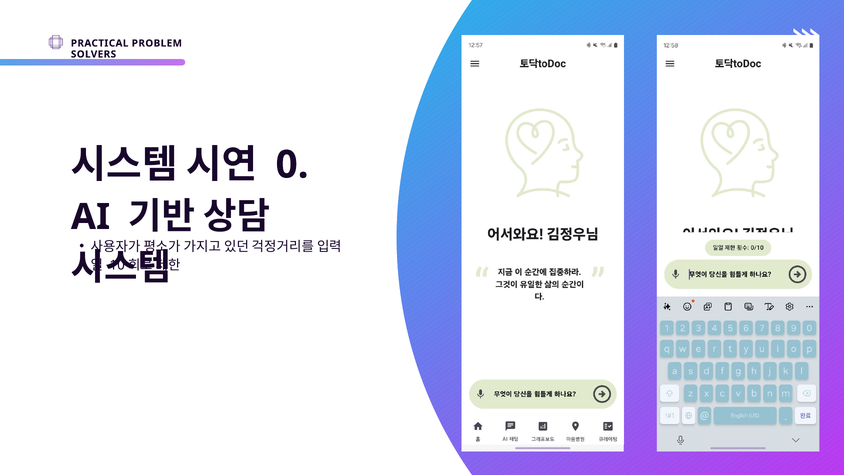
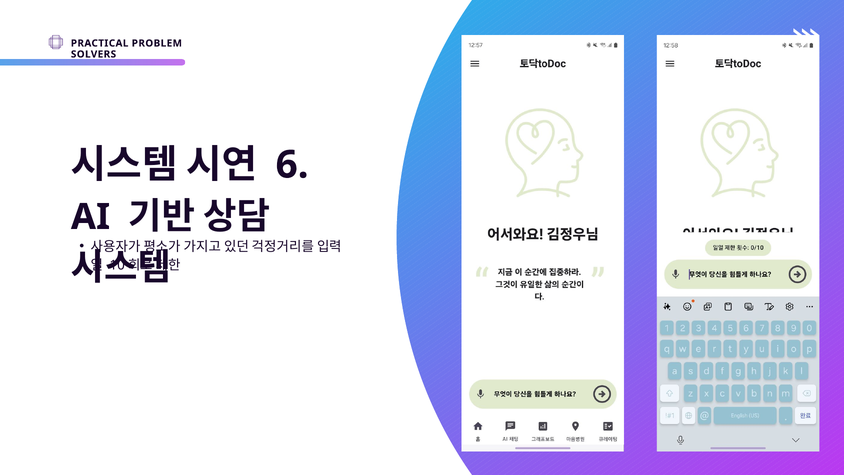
0: 0 -> 6 (292, 165)
